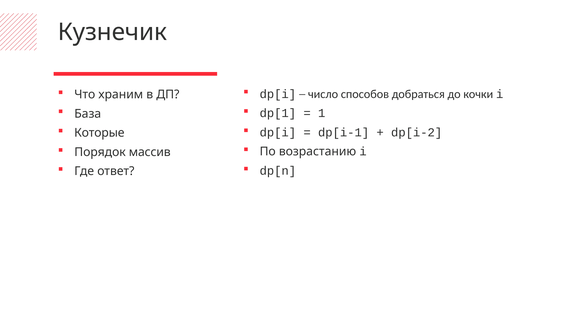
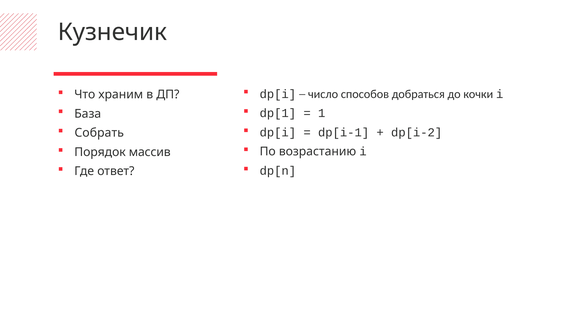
Которые: Которые -> Собрать (99, 133)
